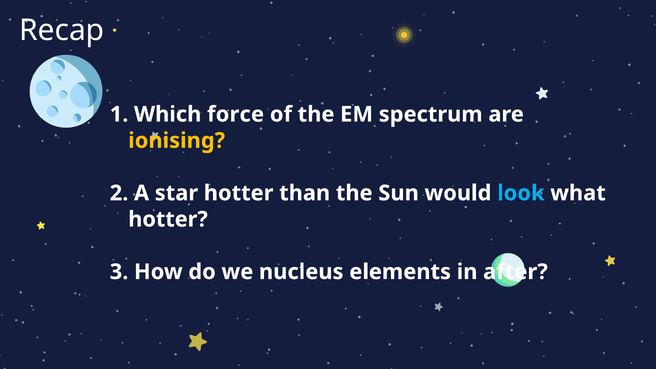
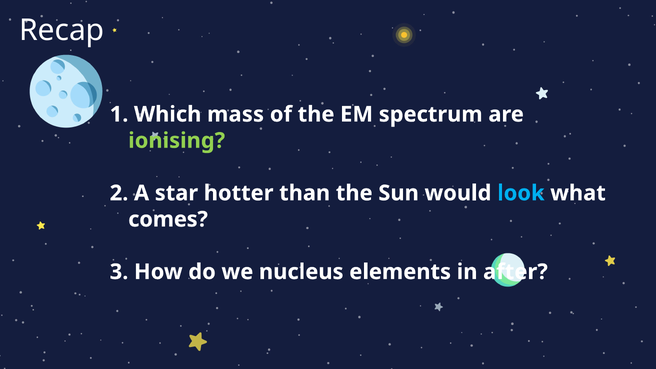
force: force -> mass (236, 114)
ionising colour: yellow -> light green (177, 141)
hotter: hotter -> comes (168, 219)
